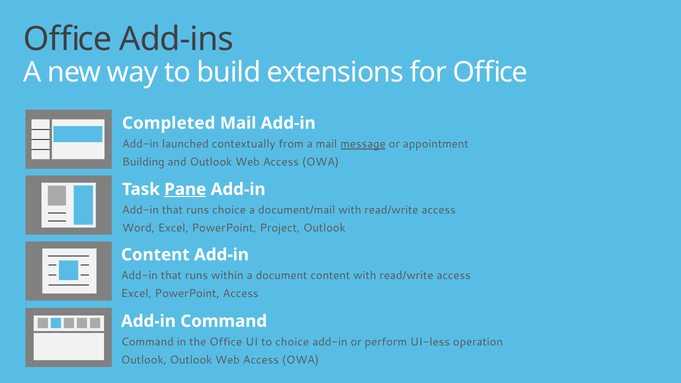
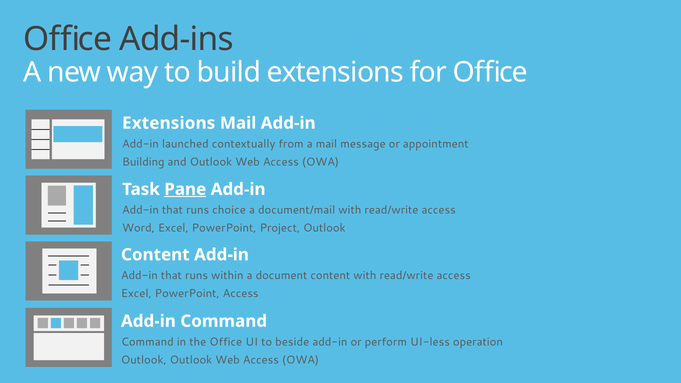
Completed: Completed -> Extensions (169, 123)
message underline: present -> none (363, 144)
to choice: choice -> beside (292, 342)
